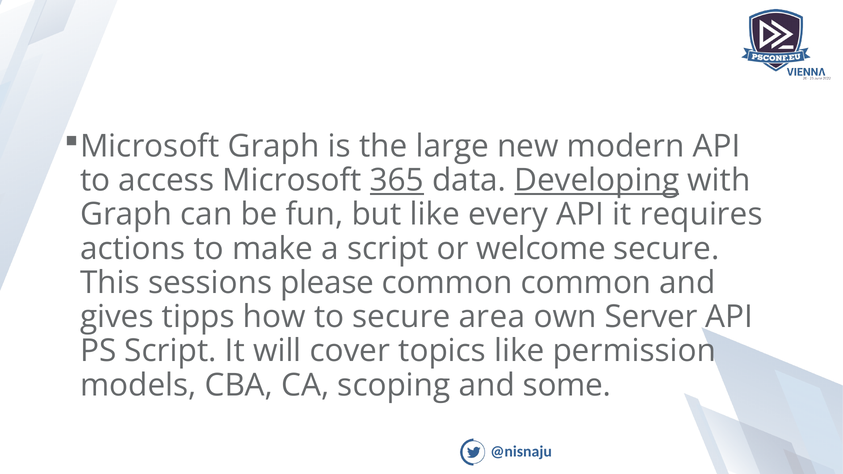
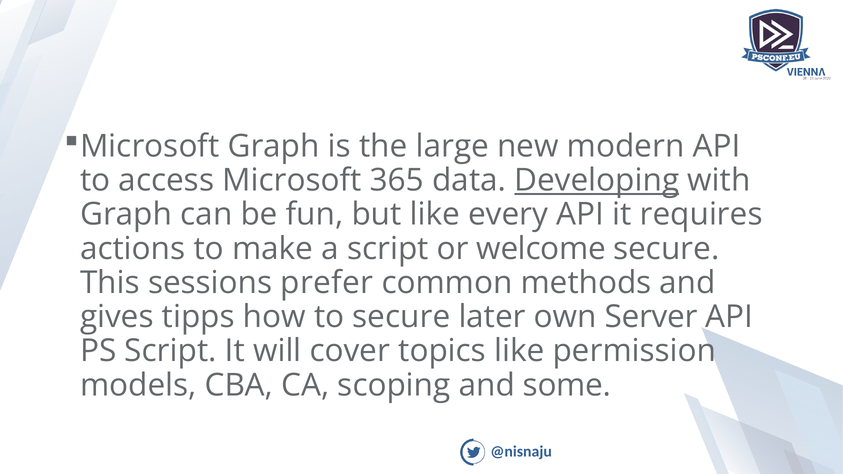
365 underline: present -> none (397, 180)
please: please -> prefer (327, 283)
common common: common -> methods (586, 283)
area: area -> later (492, 317)
